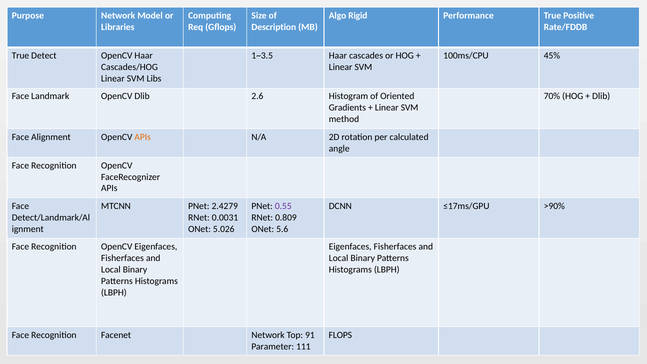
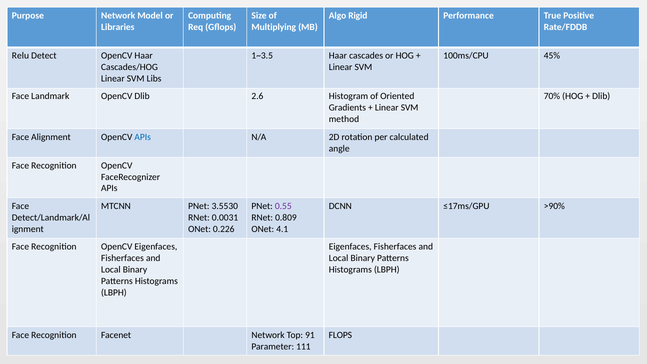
Description: Description -> Multiplying (274, 27)
True: True -> Relu (20, 56)
APIs colour: orange -> blue (143, 137)
2.4279: 2.4279 -> 3.5530 (225, 206)
5.026: 5.026 -> 0.226 (224, 229)
5.6: 5.6 -> 4.1 (282, 229)
